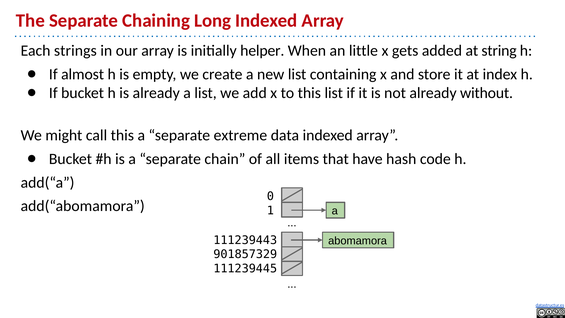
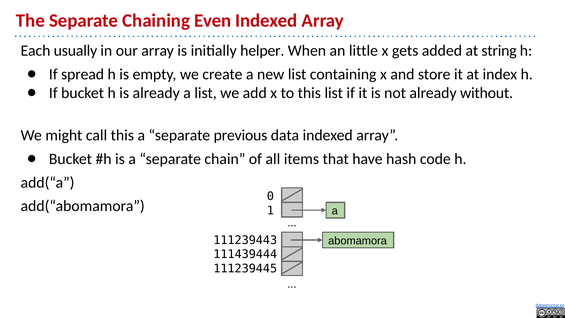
Long: Long -> Even (213, 21)
strings: strings -> usually (75, 51)
almost: almost -> spread (83, 74)
extreme: extreme -> previous (240, 135)
901857329: 901857329 -> 111439444 (245, 254)
